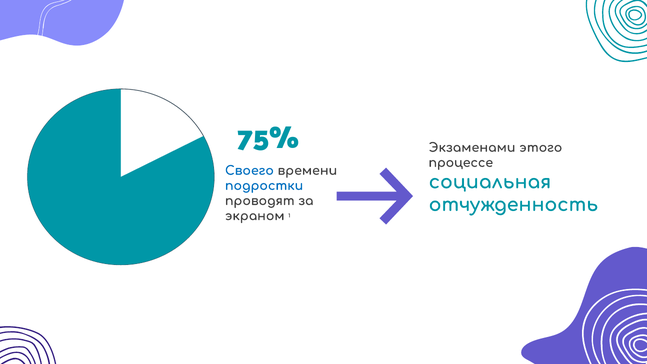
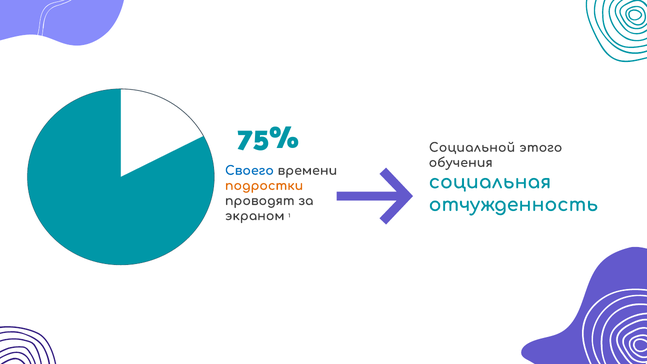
Экзаменами: Экзаменами -> Социальной (472, 148)
процессе: процессе -> обучения (461, 163)
подростки colour: blue -> orange (264, 186)
